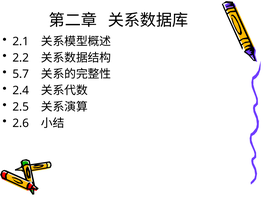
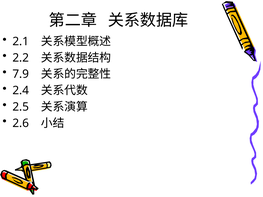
5.7: 5.7 -> 7.9 (21, 74)
